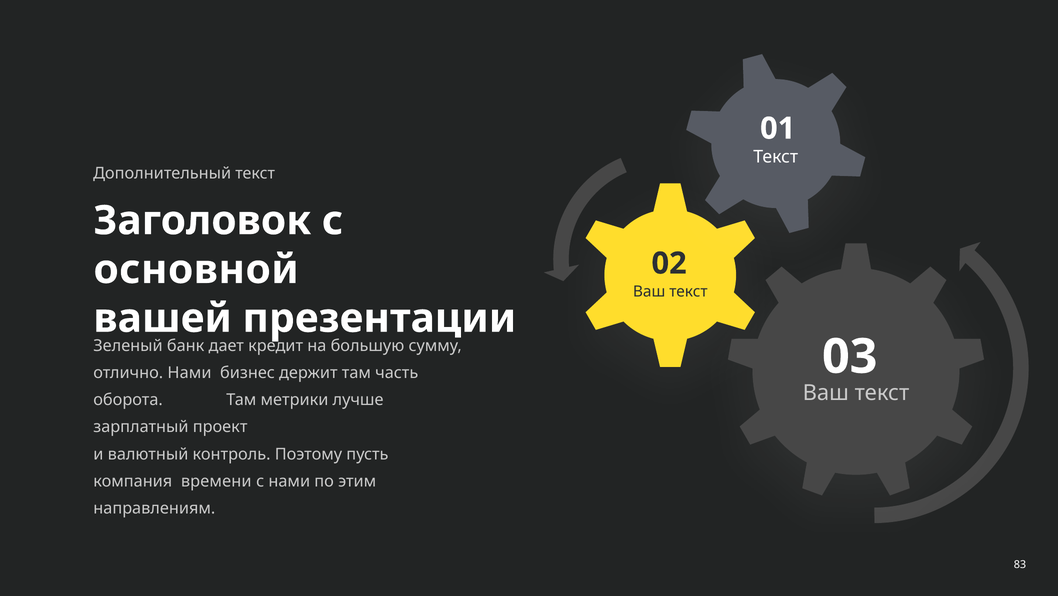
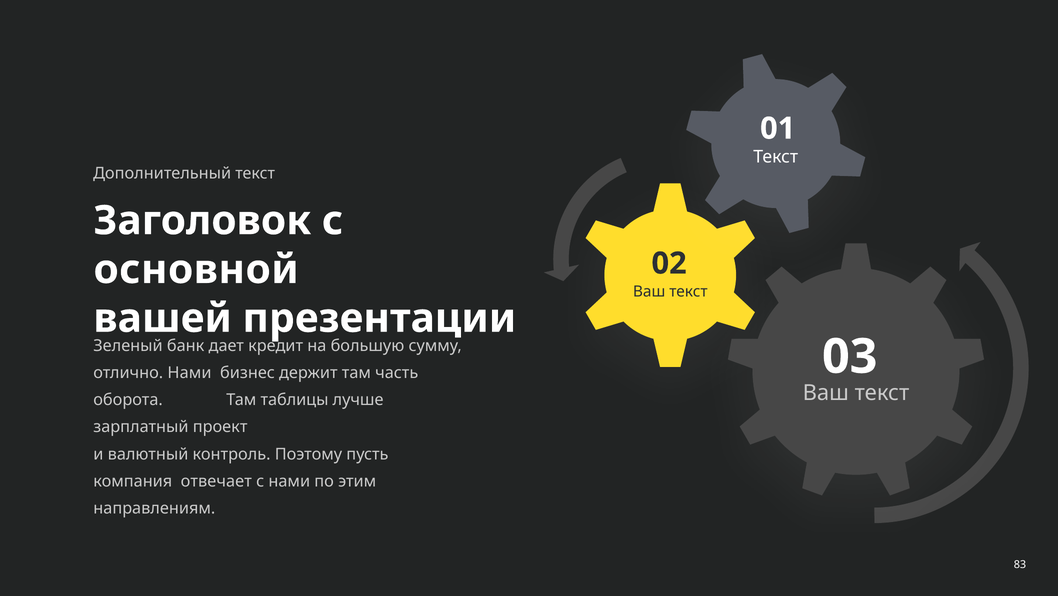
метрики: метрики -> таблицы (295, 400)
времени: времени -> отвечает (216, 482)
